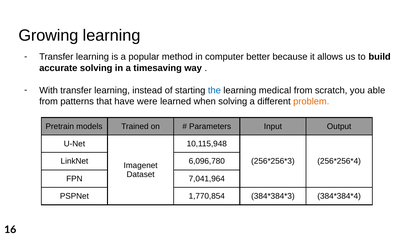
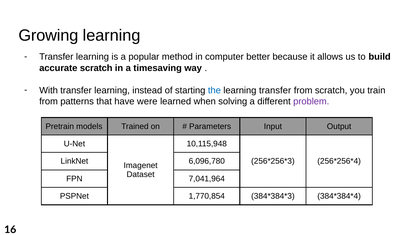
accurate solving: solving -> scratch (96, 68)
learning medical: medical -> transfer (275, 90)
able: able -> train (376, 90)
problem colour: orange -> purple (311, 101)
